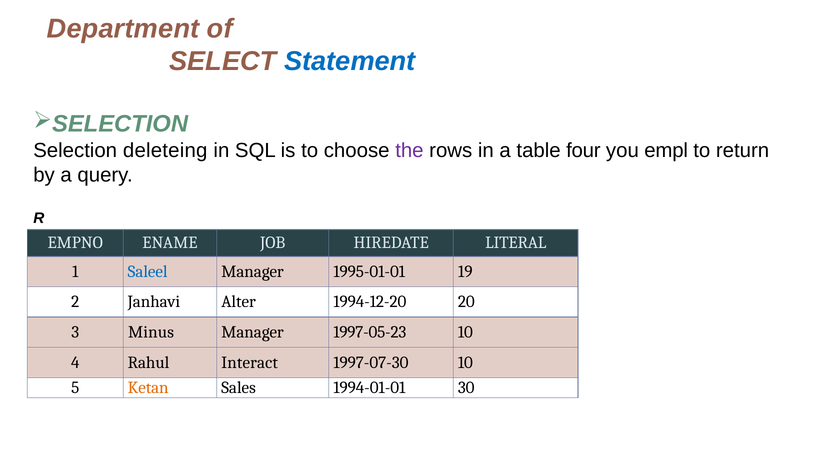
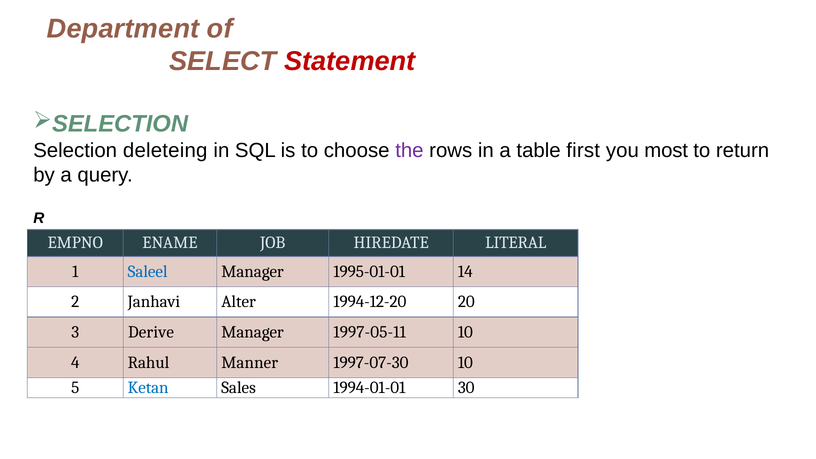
Statement colour: blue -> red (350, 61)
four: four -> first (583, 150)
empl: empl -> most (666, 150)
19: 19 -> 14 (465, 271)
Minus: Minus -> Derive (151, 332)
1997-05-23: 1997-05-23 -> 1997-05-11 (370, 332)
Interact: Interact -> Manner (250, 362)
Ketan colour: orange -> blue (148, 388)
